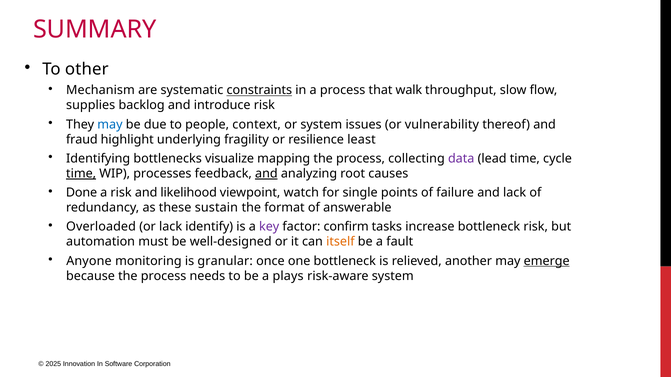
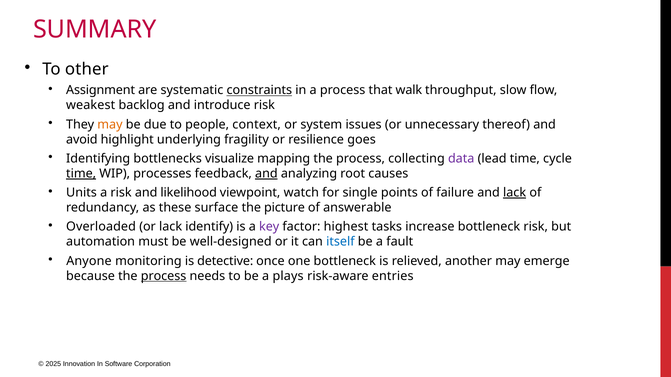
Mechanism: Mechanism -> Assignment (101, 90)
supplies: supplies -> weakest (91, 105)
may colour: blue -> orange (110, 125)
vulnerability: vulnerability -> unnecessary (442, 125)
fraud: fraud -> avoid (82, 140)
least: least -> goes (362, 140)
Done: Done -> Units (82, 193)
lack underline: none -> present (515, 193)
sustain: sustain -> surface (216, 208)
format: format -> picture (285, 208)
confirm: confirm -> highest (346, 227)
itself colour: orange -> blue (340, 242)
granular: granular -> detective (225, 261)
emerge underline: present -> none (547, 261)
process underline: none -> present (164, 276)
risk-aware system: system -> entries (393, 276)
